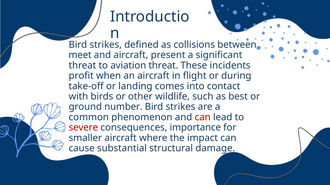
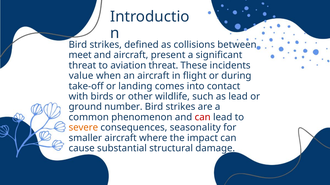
profit: profit -> value (81, 76)
as best: best -> lead (238, 97)
severe colour: red -> orange (83, 128)
importance: importance -> seasonality (195, 128)
